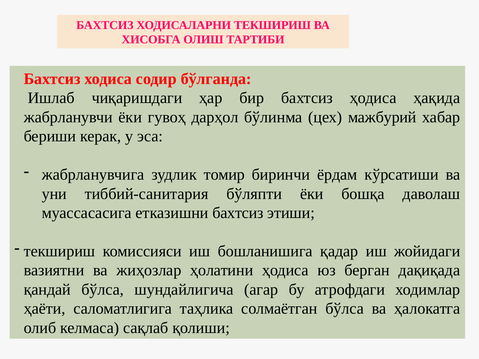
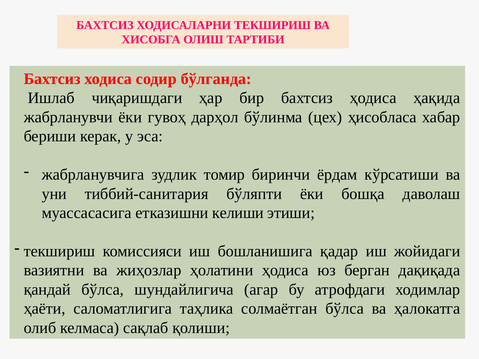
мажбурий: мажбурий -> ҳисобласа (382, 117)
етказишни бахтсиз: бахтсиз -> келиши (238, 213)
